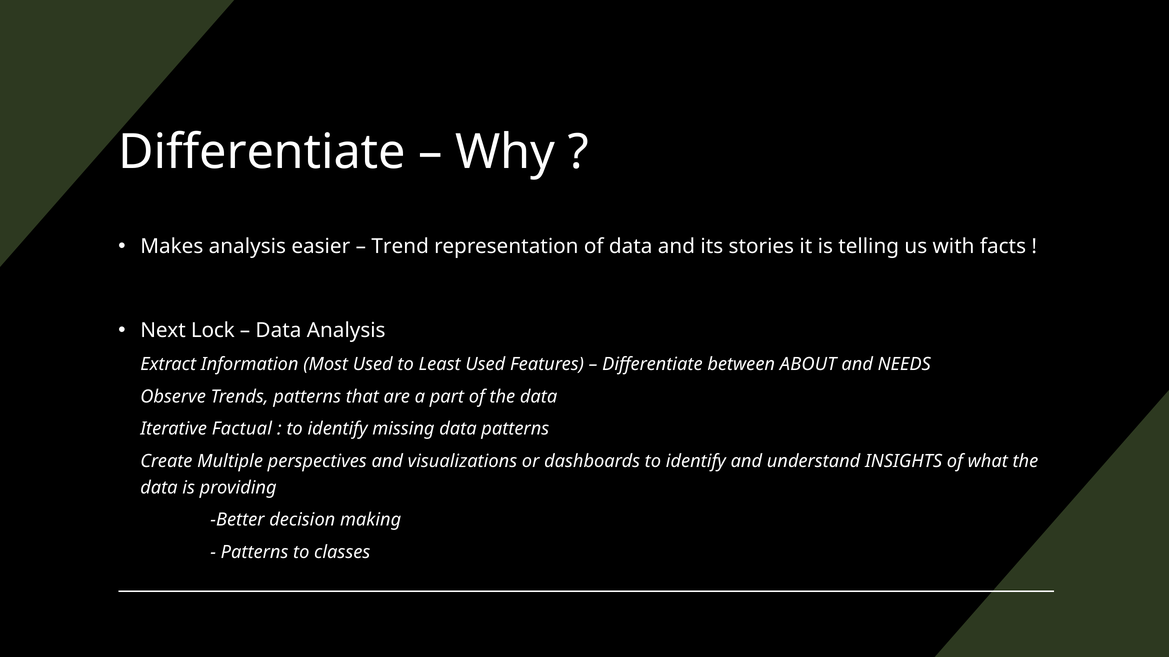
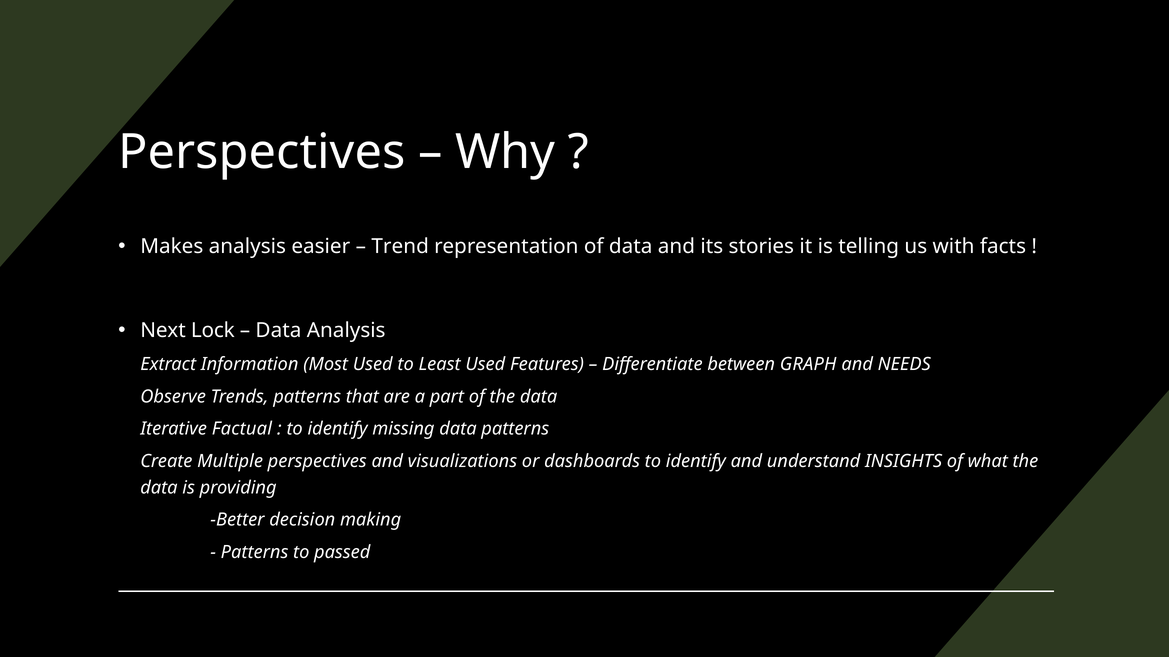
Differentiate: Differentiate -> Perspectives (262, 152)
ABOUT: ABOUT -> GRAPH (808, 365)
classes: classes -> passed (342, 553)
